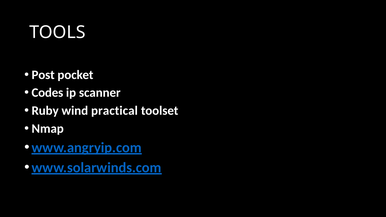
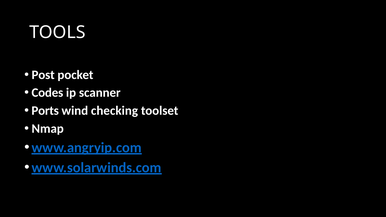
Ruby: Ruby -> Ports (45, 111)
practical: practical -> checking (114, 111)
